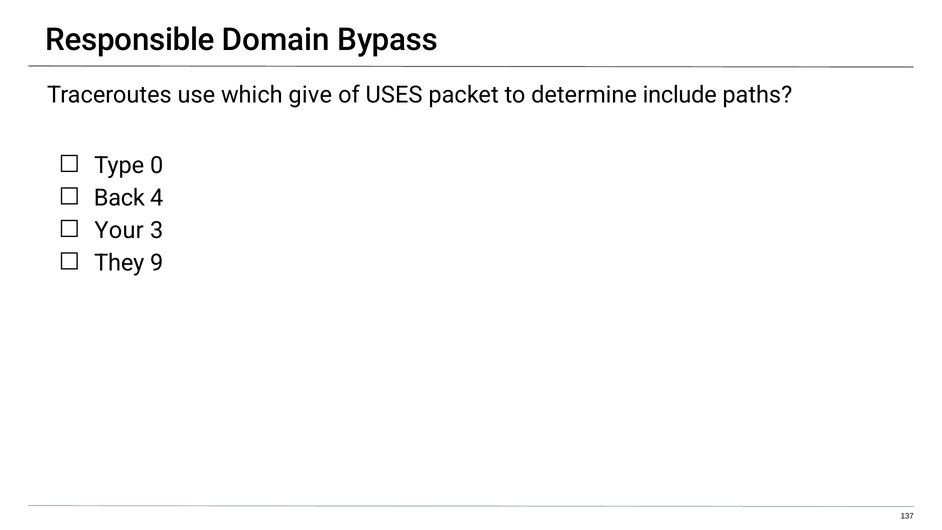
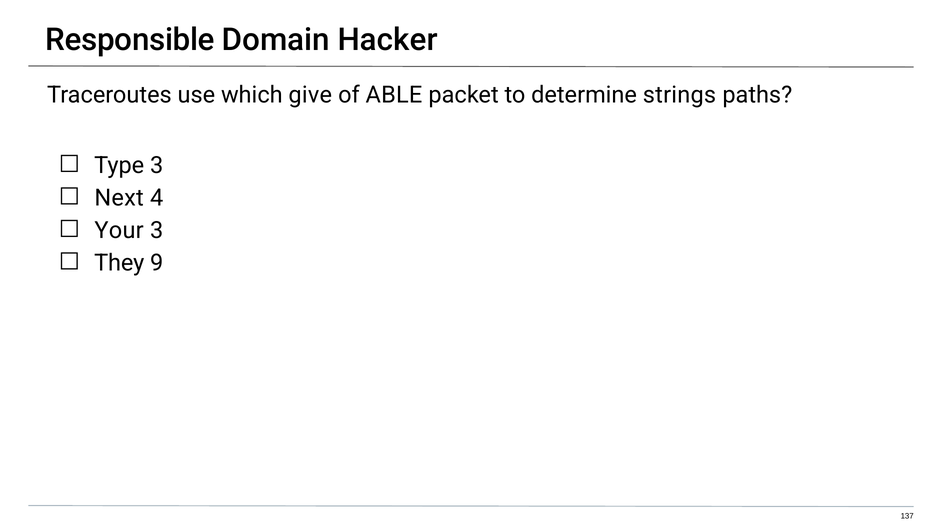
Bypass: Bypass -> Hacker (388, 40)
USES: USES -> ABLE (394, 95)
include: include -> strings (679, 95)
Type 0: 0 -> 3 (157, 166)
Back: Back -> Next (119, 198)
